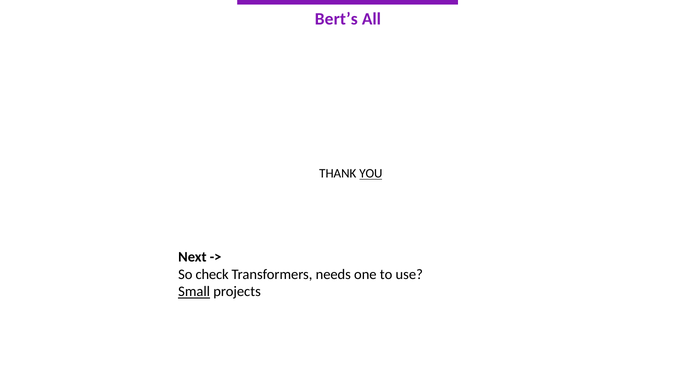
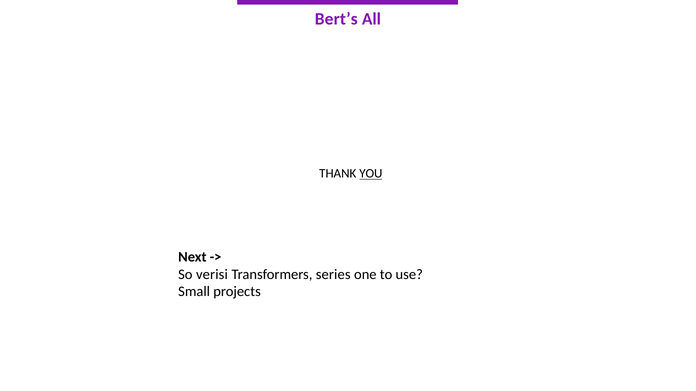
check: check -> verisi (212, 275)
needs: needs -> series (333, 275)
Small underline: present -> none (194, 292)
